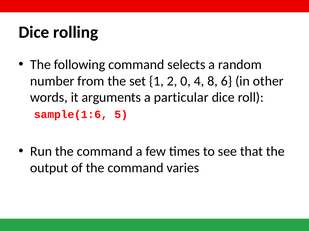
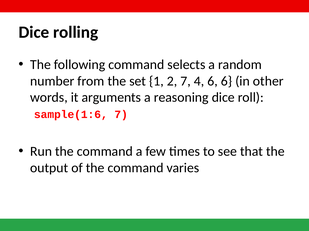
2 0: 0 -> 7 (186, 81)
4 8: 8 -> 6 (213, 81)
particular: particular -> reasoning (181, 98)
sample(1:6 5: 5 -> 7 (121, 115)
